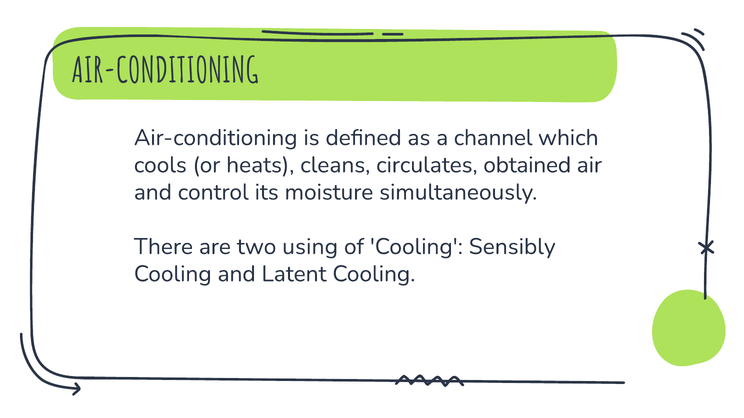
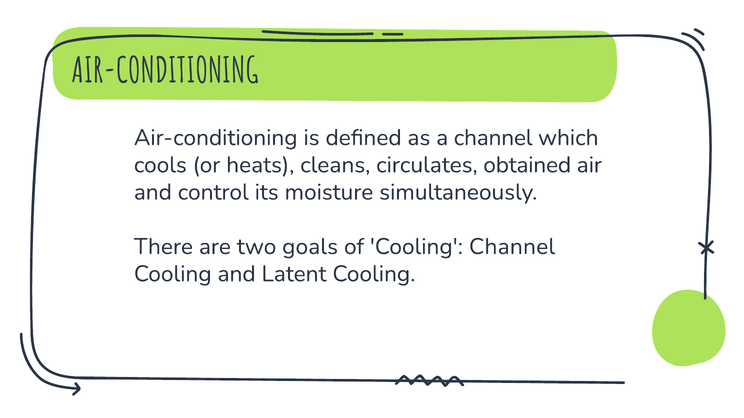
using: using -> goals (310, 247)
Cooling Sensibly: Sensibly -> Channel (512, 247)
